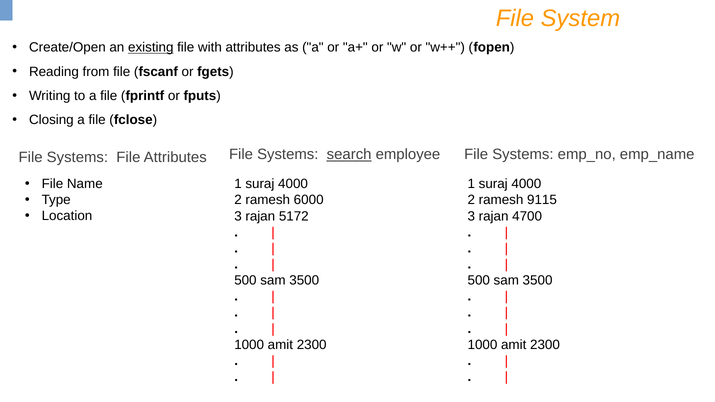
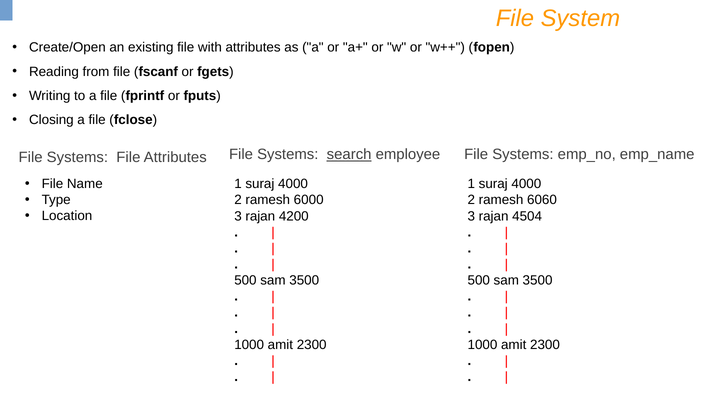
existing underline: present -> none (151, 48)
9115: 9115 -> 6060 (542, 200)
5172: 5172 -> 4200 (294, 216)
4700: 4700 -> 4504 (527, 216)
